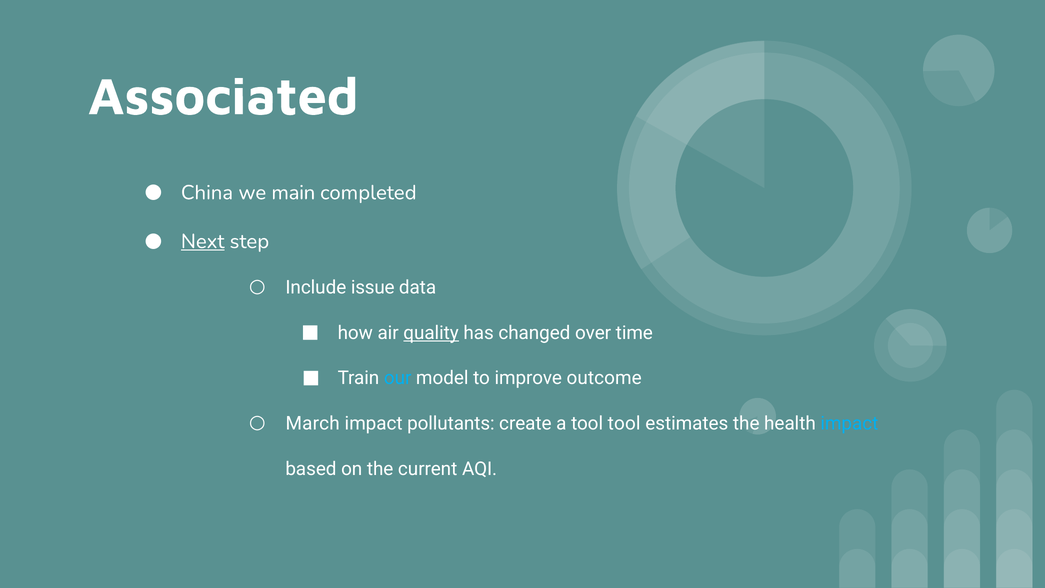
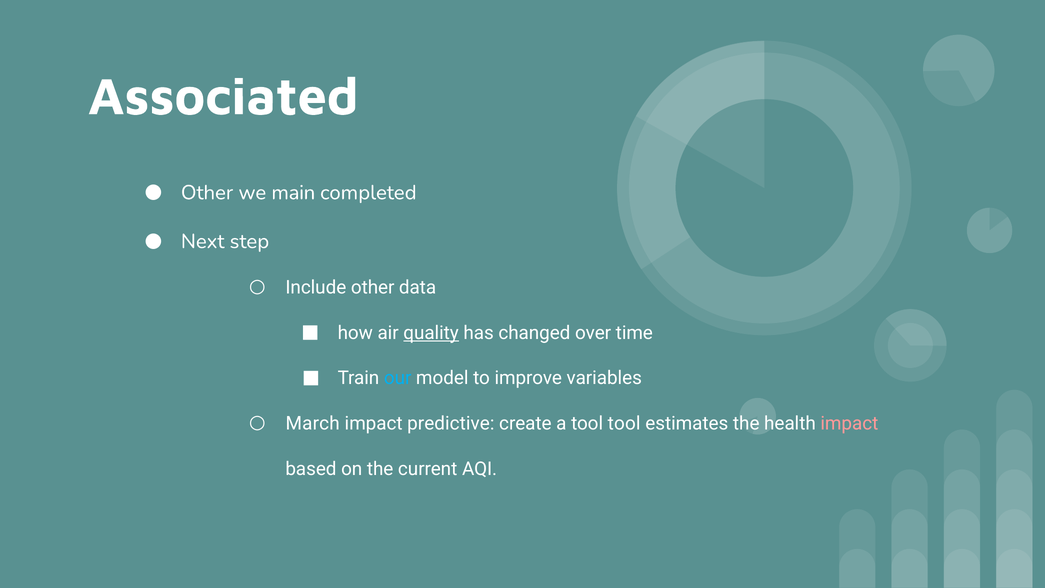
China: China -> Other (207, 193)
Next underline: present -> none (203, 241)
Include issue: issue -> other (373, 287)
outcome: outcome -> variables (604, 378)
pollutants: pollutants -> predictive (451, 423)
impact colour: light blue -> pink (849, 423)
